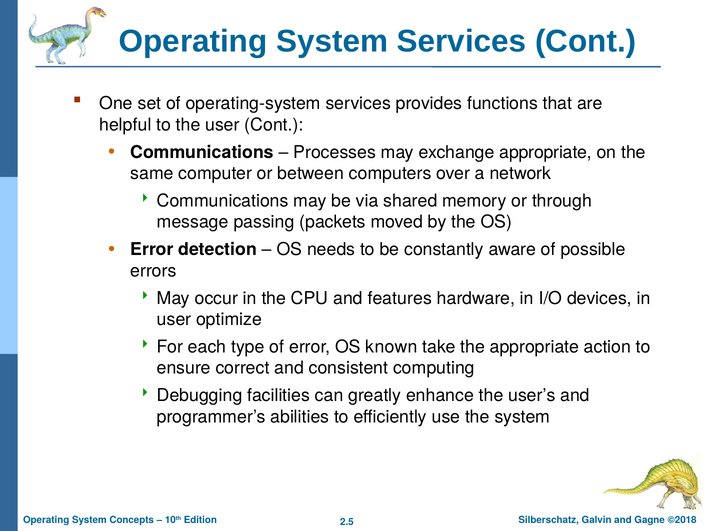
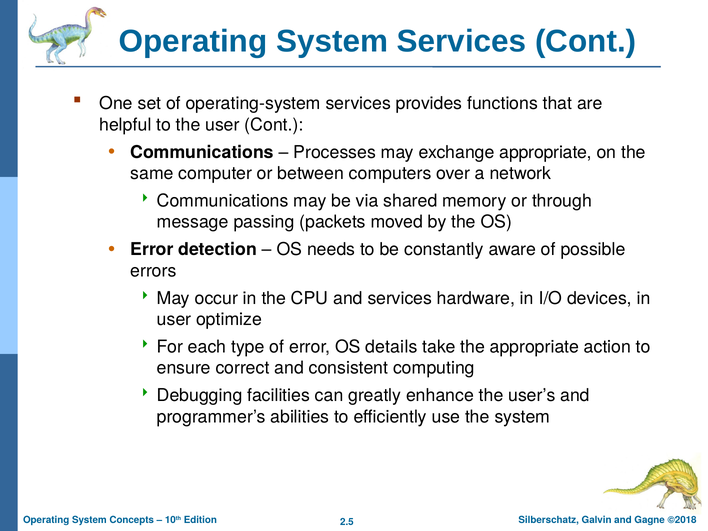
and features: features -> services (400, 298)
known: known -> details (391, 347)
